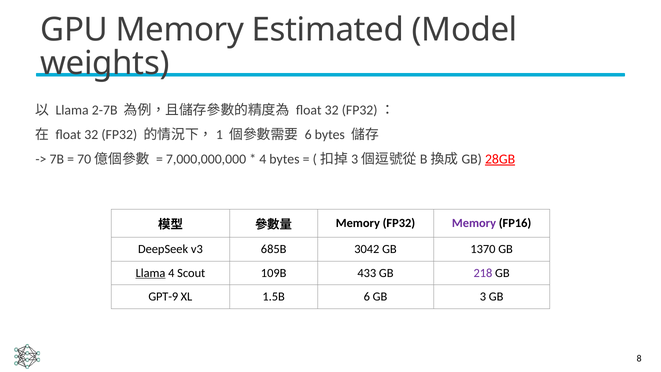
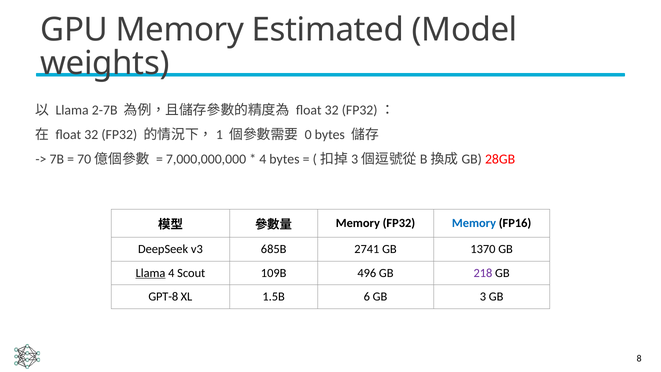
6: 6 -> 0 (308, 134)
28GB underline: present -> none (500, 159)
Memory colour: purple -> blue (474, 223)
3042: 3042 -> 2741 (367, 249)
433: 433 -> 496 (367, 273)
GPT-9: GPT-9 -> GPT-8 (163, 297)
